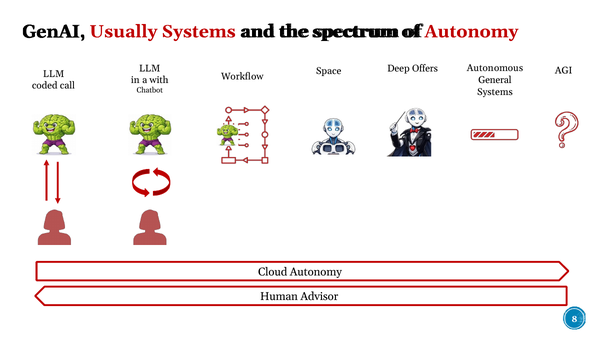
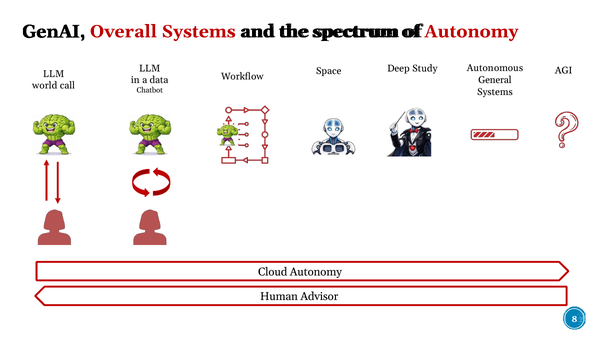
Usually: Usually -> Overall (123, 32)
Offers: Offers -> Study (425, 69)
with: with -> data (159, 80)
coded: coded -> world (45, 86)
